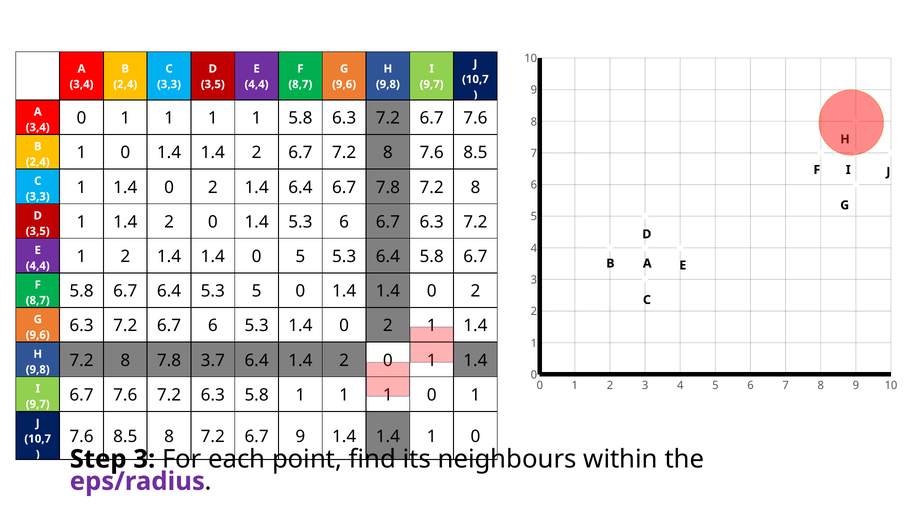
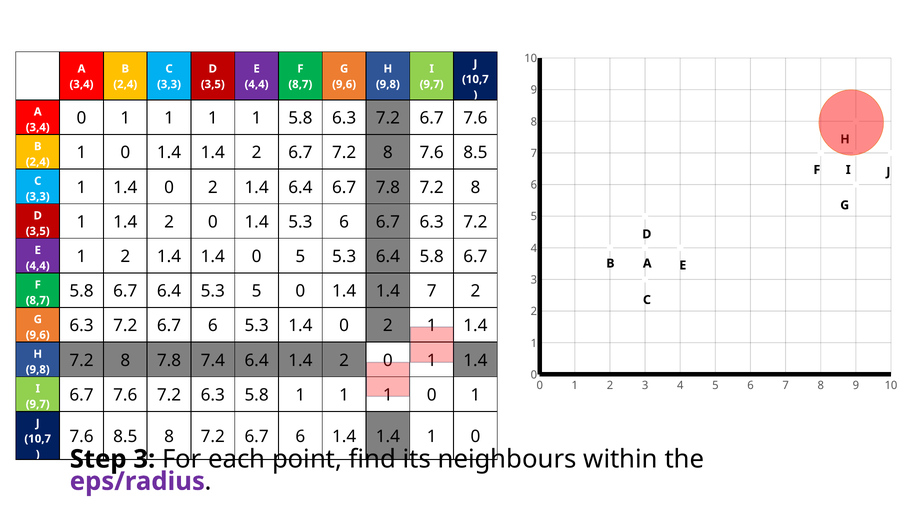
0 1.4 1.4 0: 0 -> 7 (432, 291)
3.7: 3.7 -> 7.4 (213, 360)
8 7.2 6.7 9: 9 -> 6 (300, 436)
